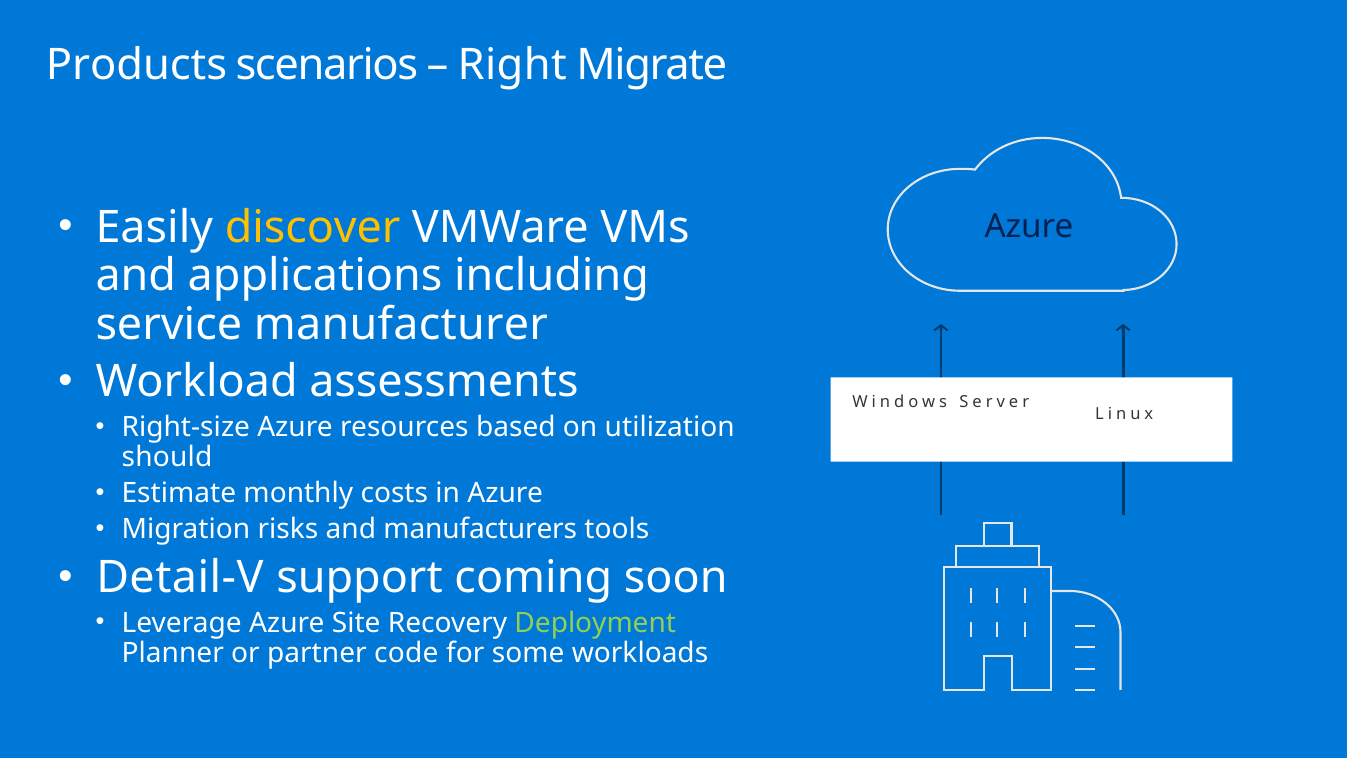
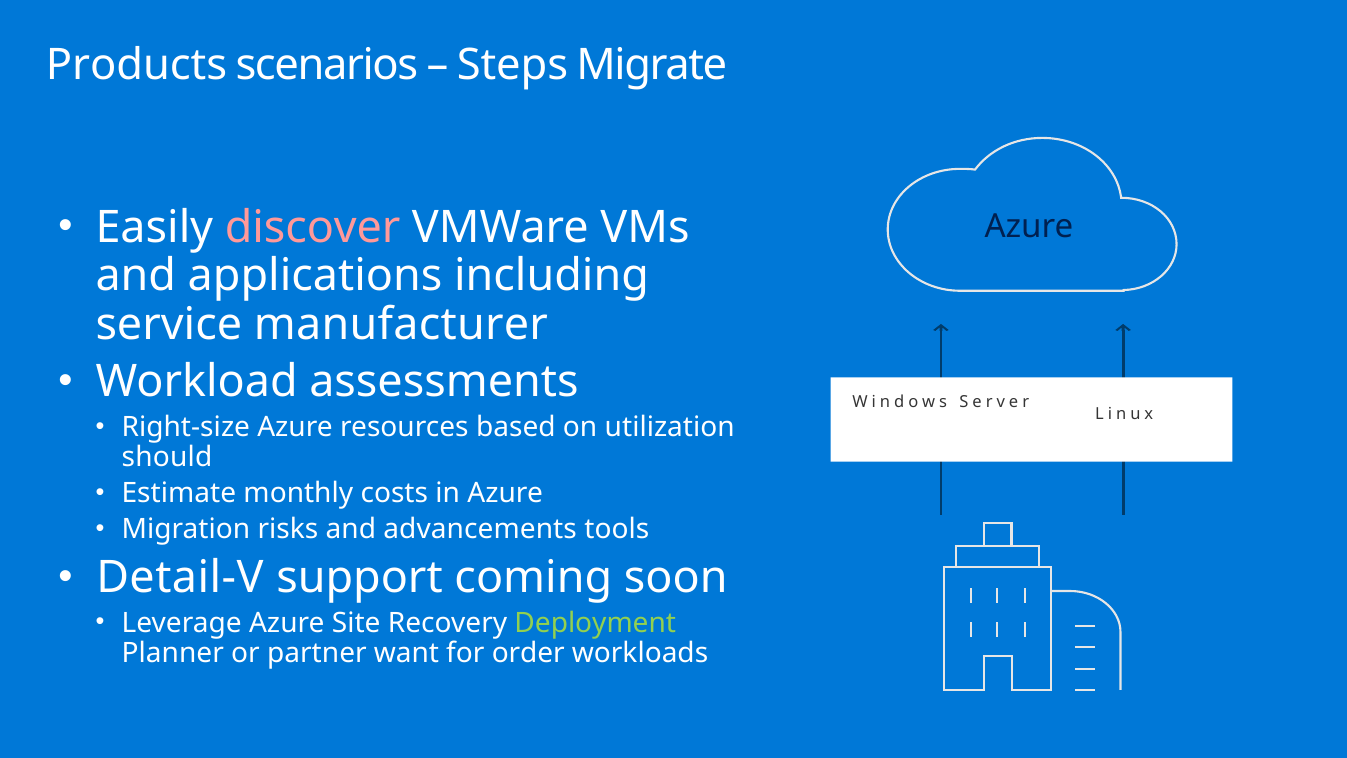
Right: Right -> Steps (513, 65)
discover colour: yellow -> pink (313, 227)
manufacturers: manufacturers -> advancements (480, 529)
code: code -> want (407, 653)
some: some -> order (528, 653)
